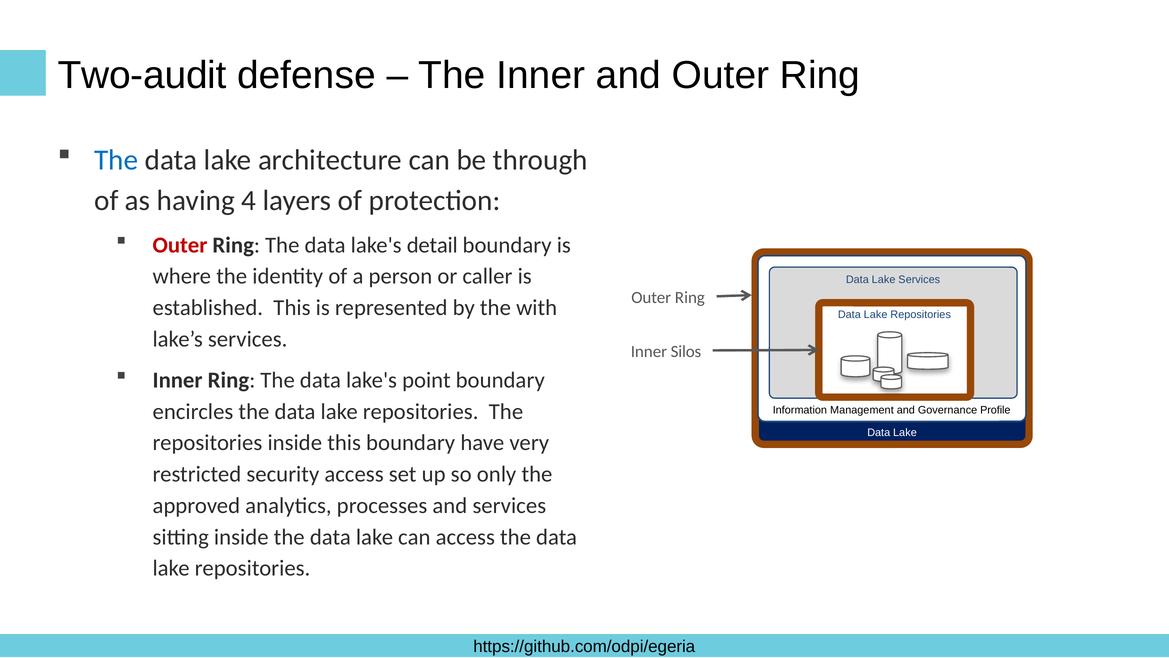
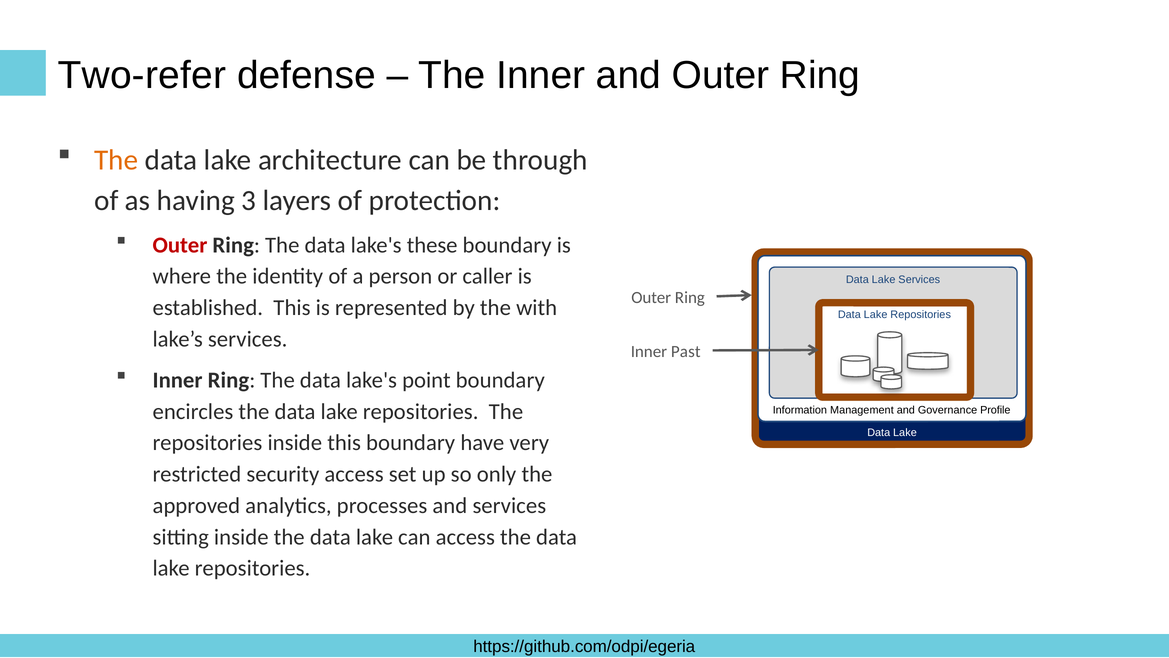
Two-audit: Two-audit -> Two-refer (142, 75)
The colour: blue -> orange (116, 160)
4: 4 -> 3 (249, 200)
detail: detail -> these (432, 245)
Silos: Silos -> Past (686, 351)
